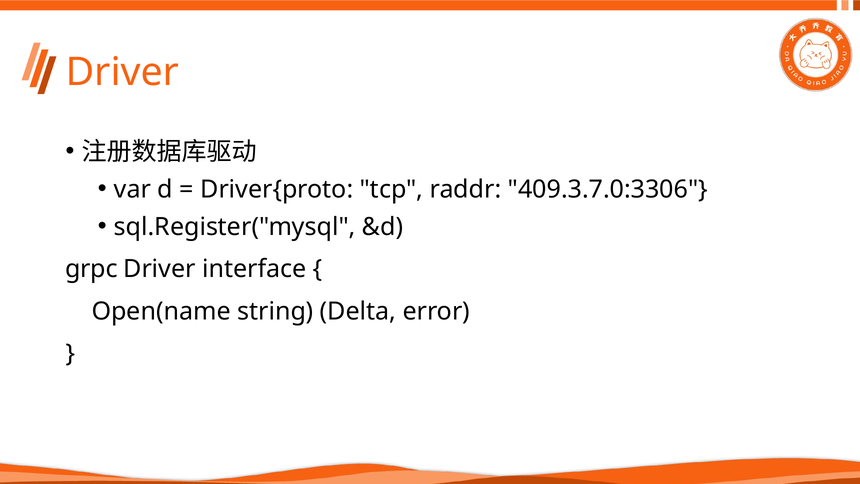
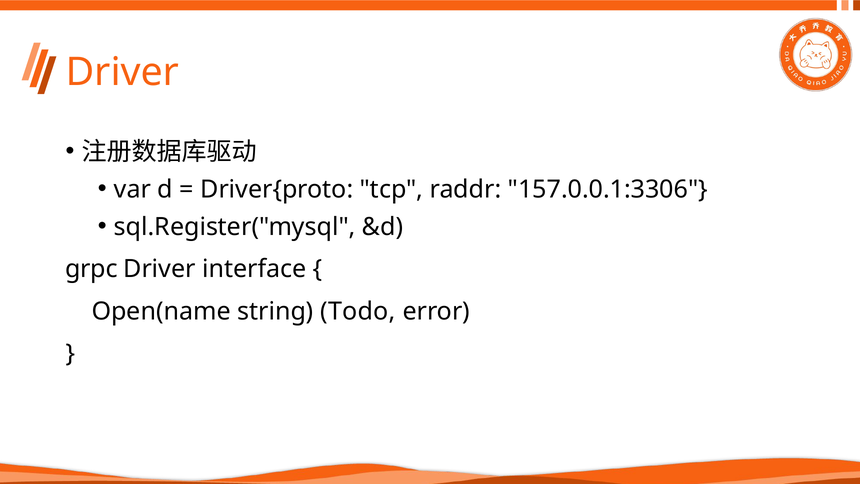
409.3.7.0:3306: 409.3.7.0:3306 -> 157.0.0.1:3306 (608, 189)
Delta: Delta -> Todo (358, 311)
